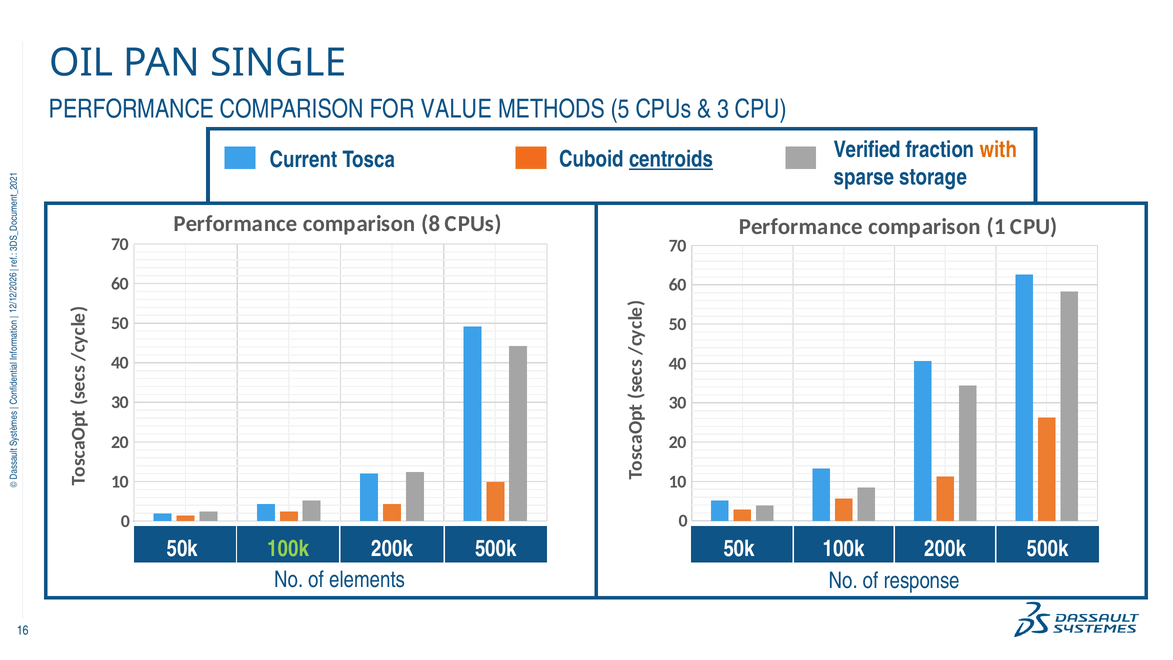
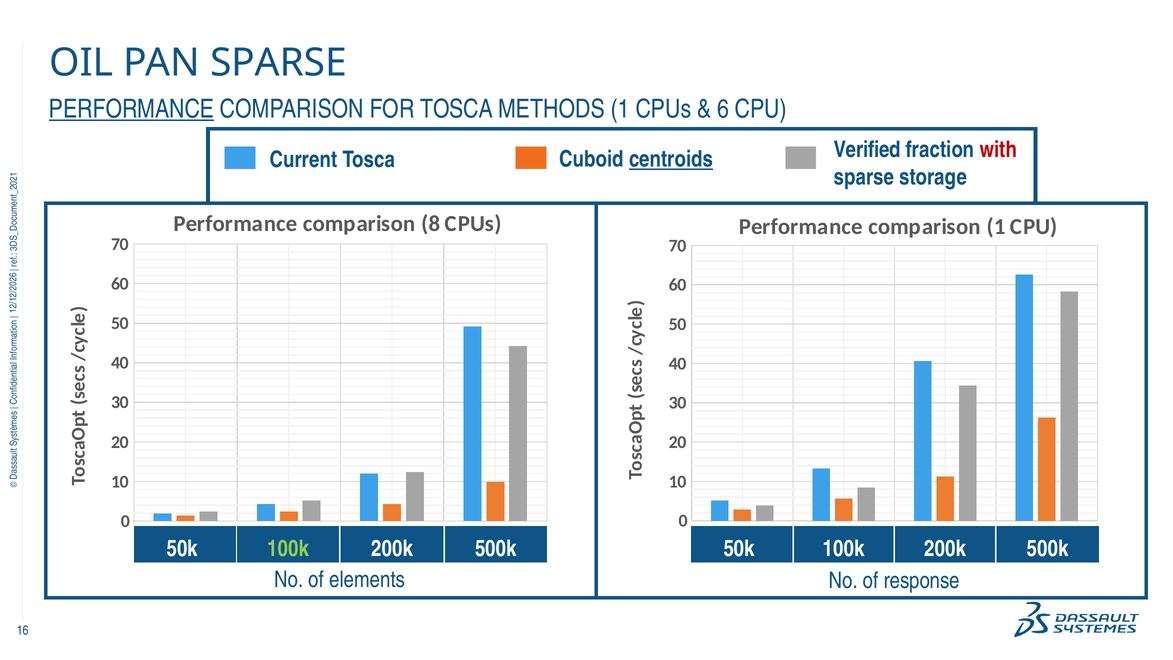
PAN SINGLE: SINGLE -> SPARSE (279, 63)
PERFORMANCE underline: none -> present (132, 109)
FOR VALUE: VALUE -> TOSCA (457, 109)
METHODS 5: 5 -> 1 (620, 109)
3: 3 -> 6 (723, 109)
with colour: orange -> red (998, 150)
